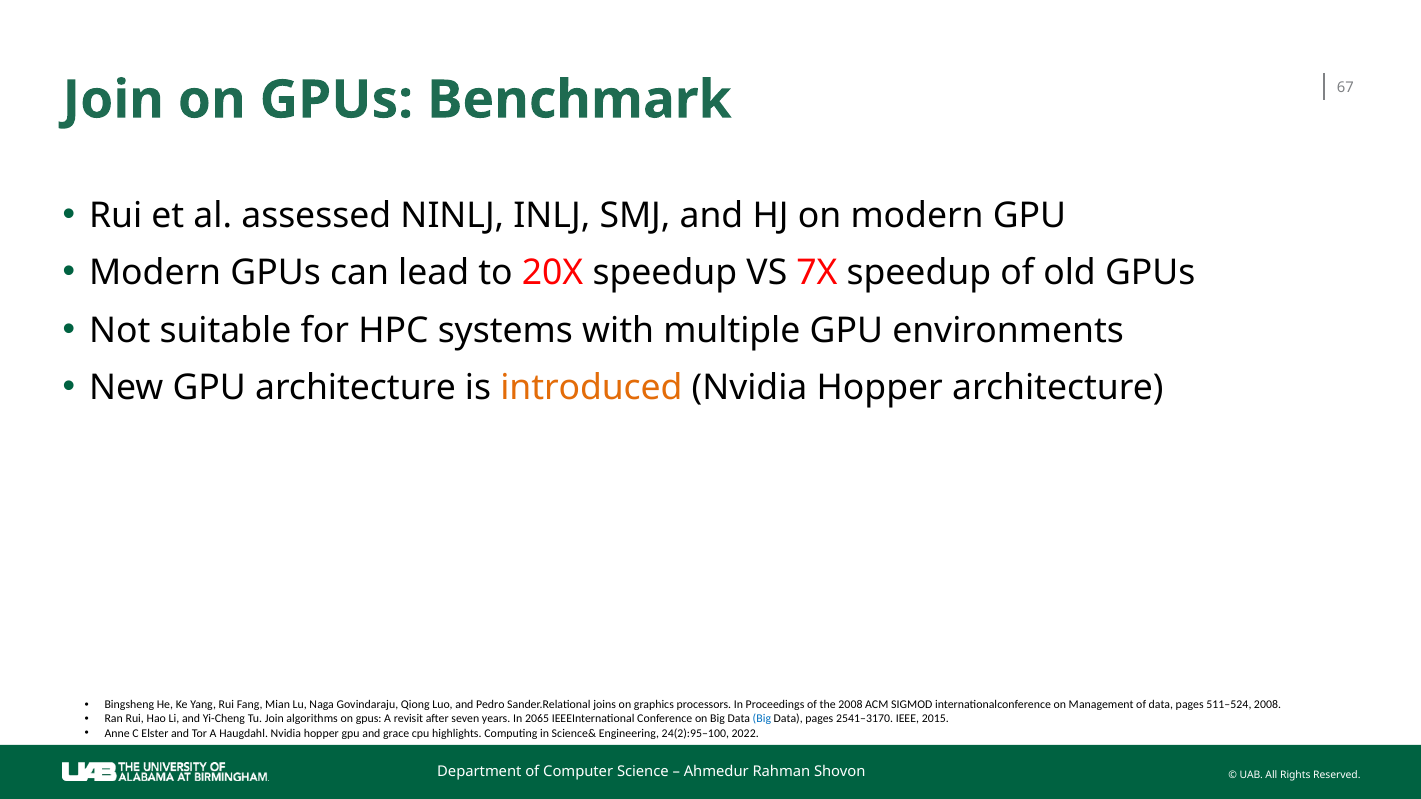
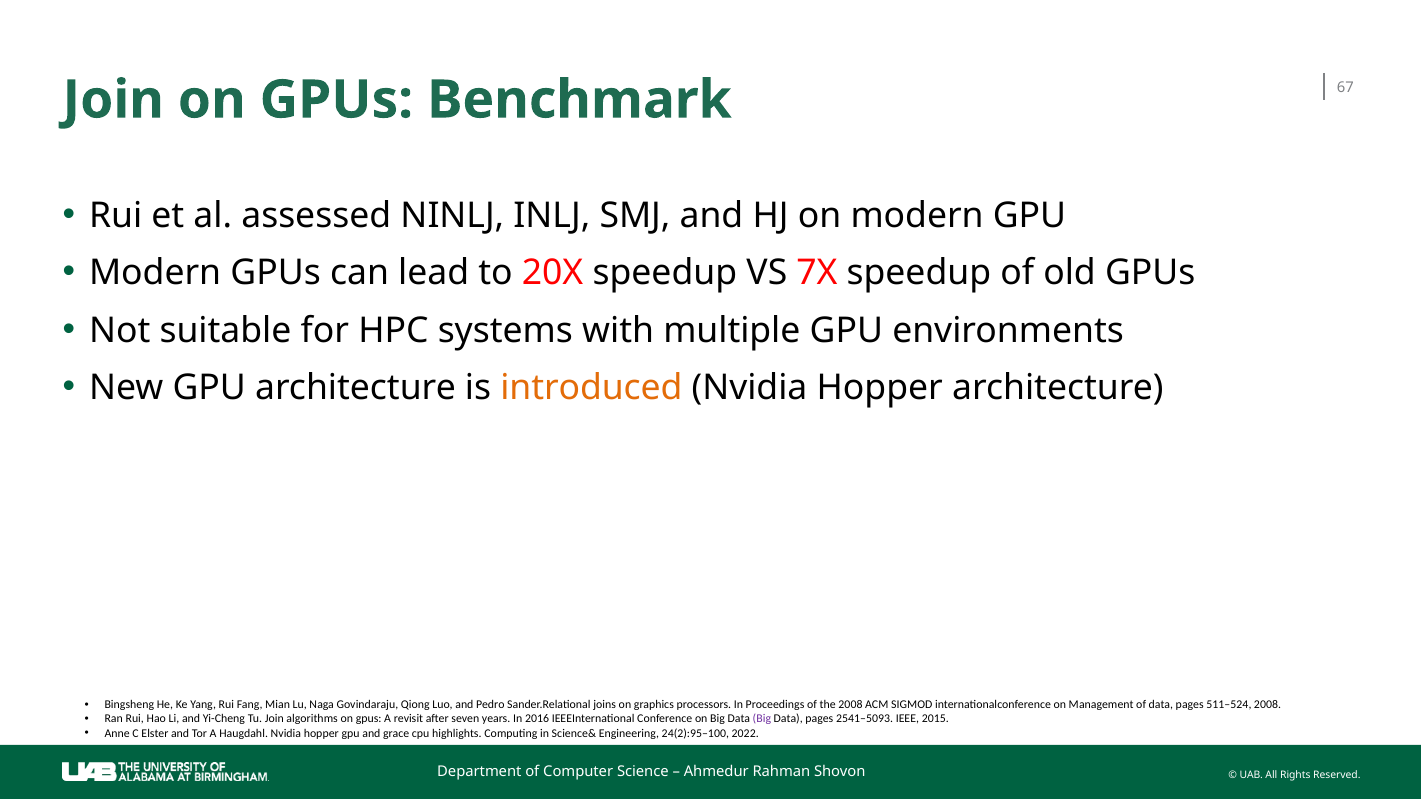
2065: 2065 -> 2016 (537, 719)
Big colour: blue -> purple (762, 719)
2541–3170: 2541–3170 -> 2541–5093 (865, 719)
